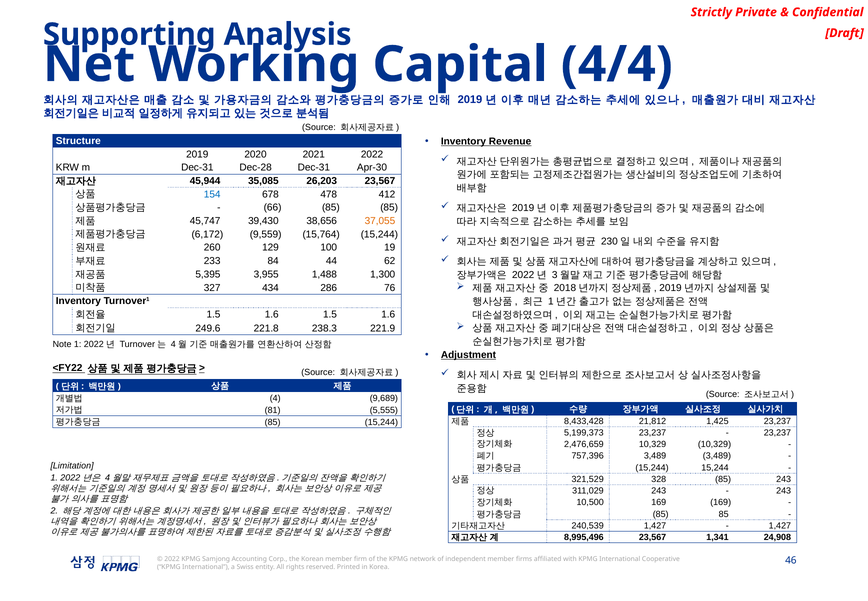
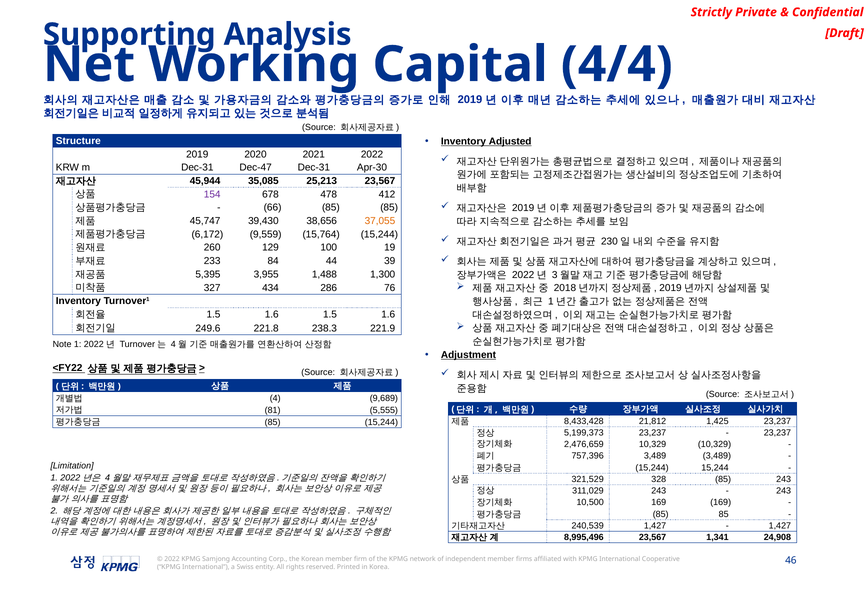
Revenue: Revenue -> Adjusted (510, 141)
Dec-28: Dec-28 -> Dec-47 (256, 168)
26,203: 26,203 -> 25,213 (322, 181)
154 colour: blue -> purple (212, 194)
62: 62 -> 39 (390, 261)
